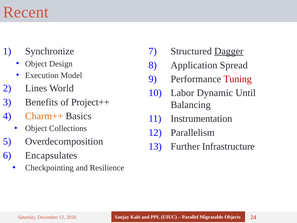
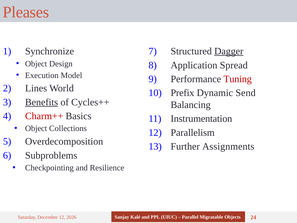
Recent: Recent -> Pleases (26, 12)
Labor: Labor -> Prefix (182, 93)
Until: Until -> Send (246, 93)
Benefits underline: none -> present (42, 102)
Project++: Project++ -> Cycles++ (90, 102)
Charm++ colour: orange -> red (44, 116)
Infrastructure: Infrastructure -> Assignments (228, 146)
Encapsulates: Encapsulates -> Subproblems (51, 155)
